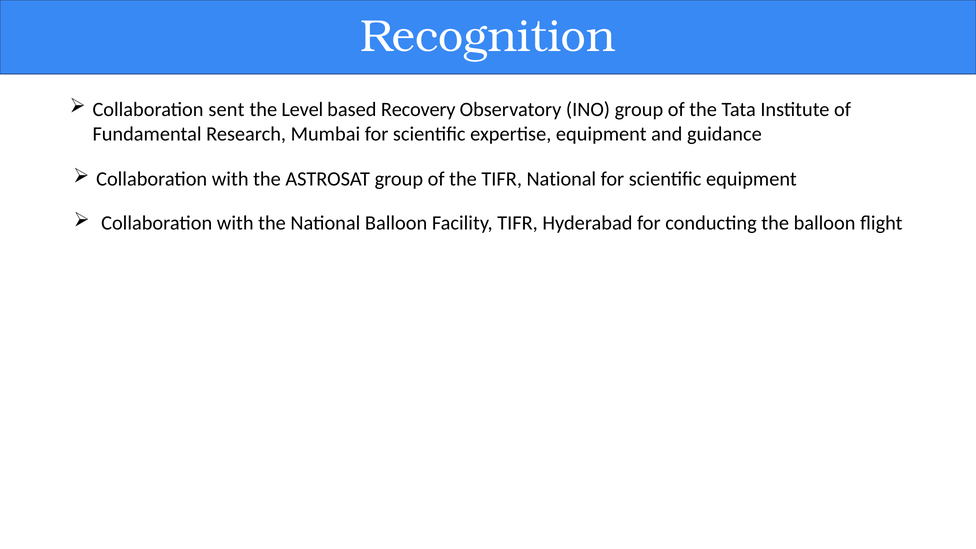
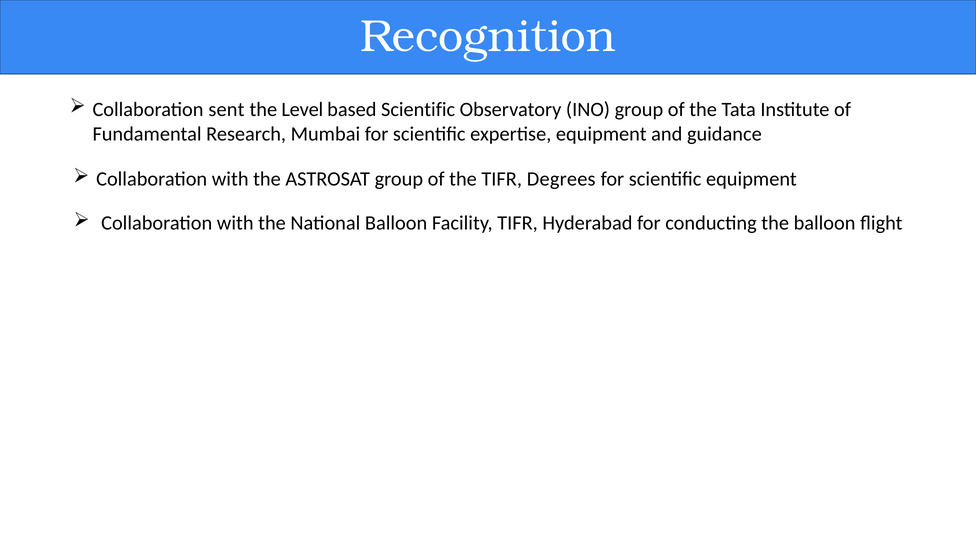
based Recovery: Recovery -> Scientific (418, 110)
TIFR National: National -> Degrees (561, 179)
